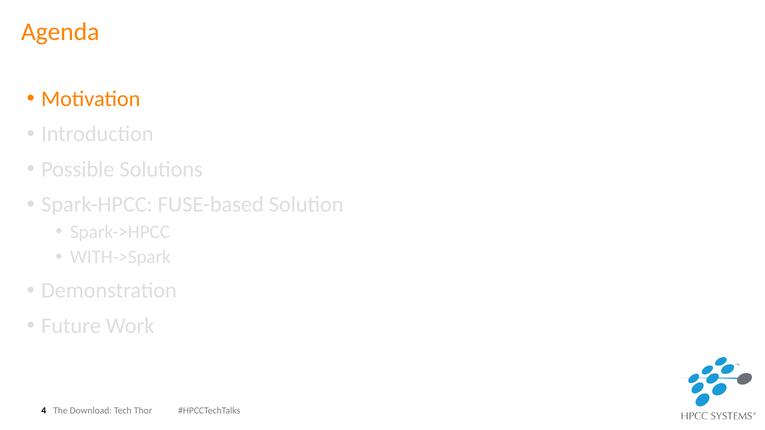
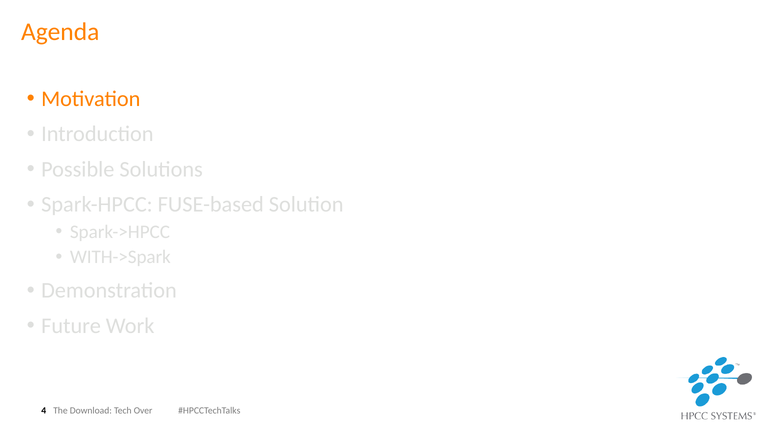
Thor: Thor -> Over (143, 411)
